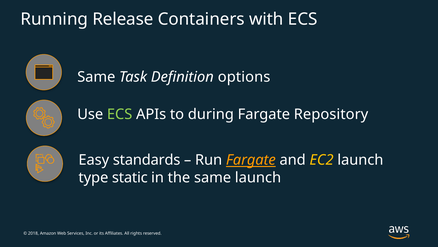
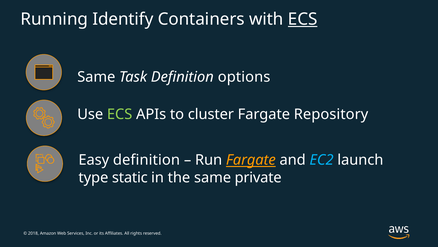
Release: Release -> Identify (123, 19)
ECS underline: none -> present (303, 19)
during: during -> cluster (211, 114)
Easy standards: standards -> definition (146, 160)
EC2 colour: yellow -> light blue (322, 160)
same launch: launch -> private (258, 177)
